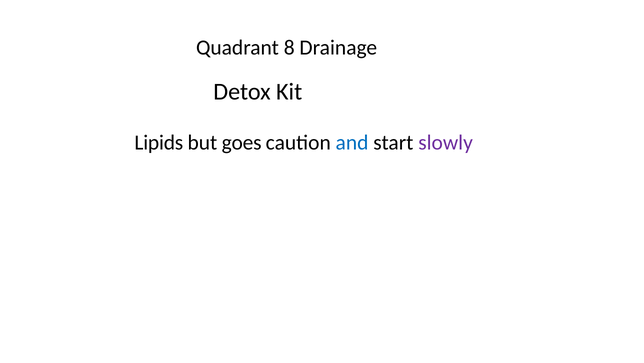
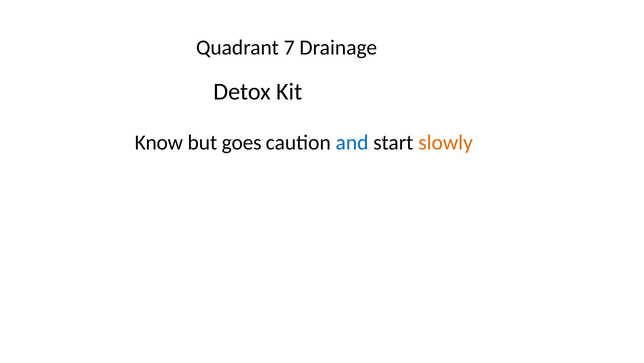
8: 8 -> 7 (289, 48)
Lipids: Lipids -> Know (159, 142)
slowly colour: purple -> orange (446, 142)
